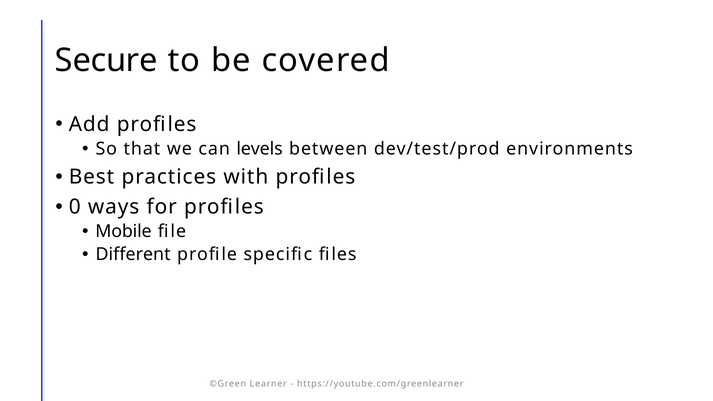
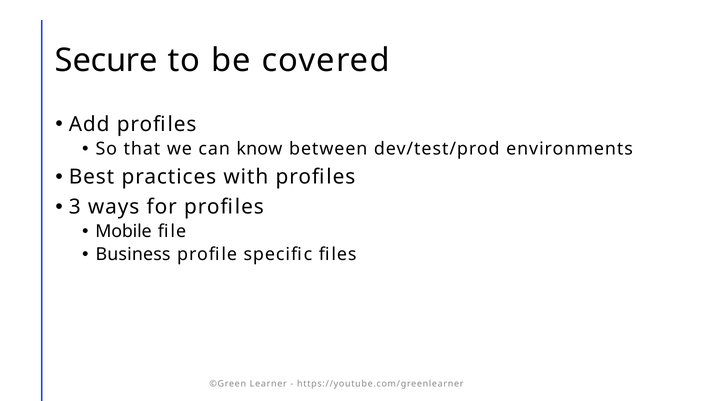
levels: levels -> know (259, 149)
0: 0 -> 3 (75, 207)
Different: Different -> Business (133, 255)
